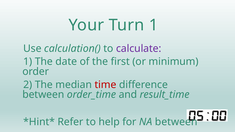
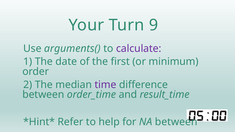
Turn 1: 1 -> 9 (153, 25)
calculation(: calculation( -> arguments( (72, 49)
time colour: red -> purple (106, 85)
